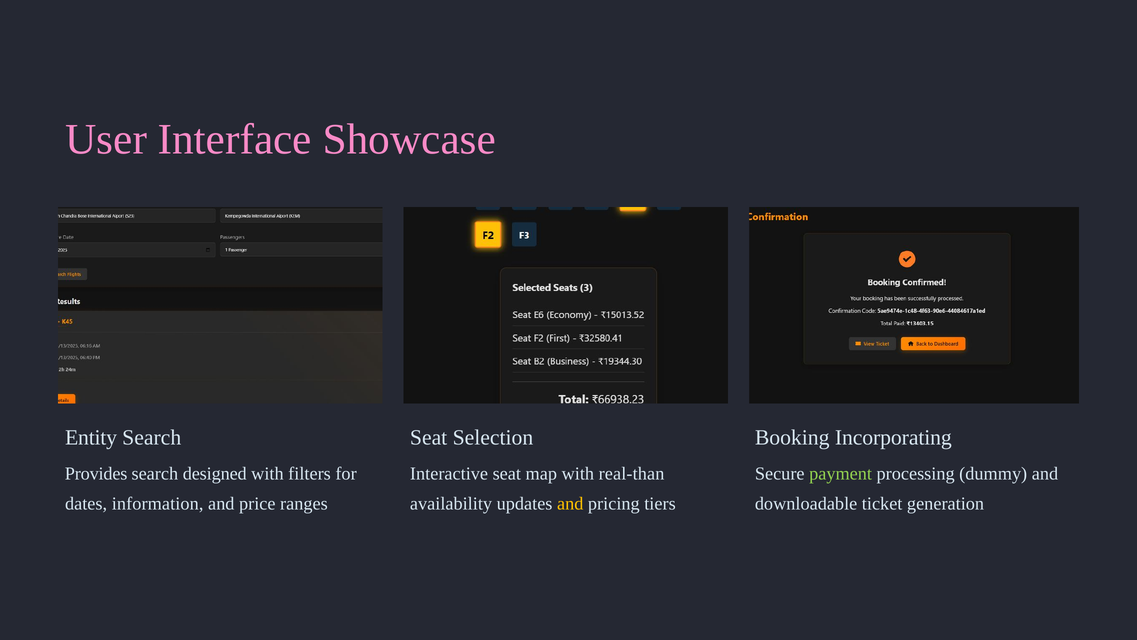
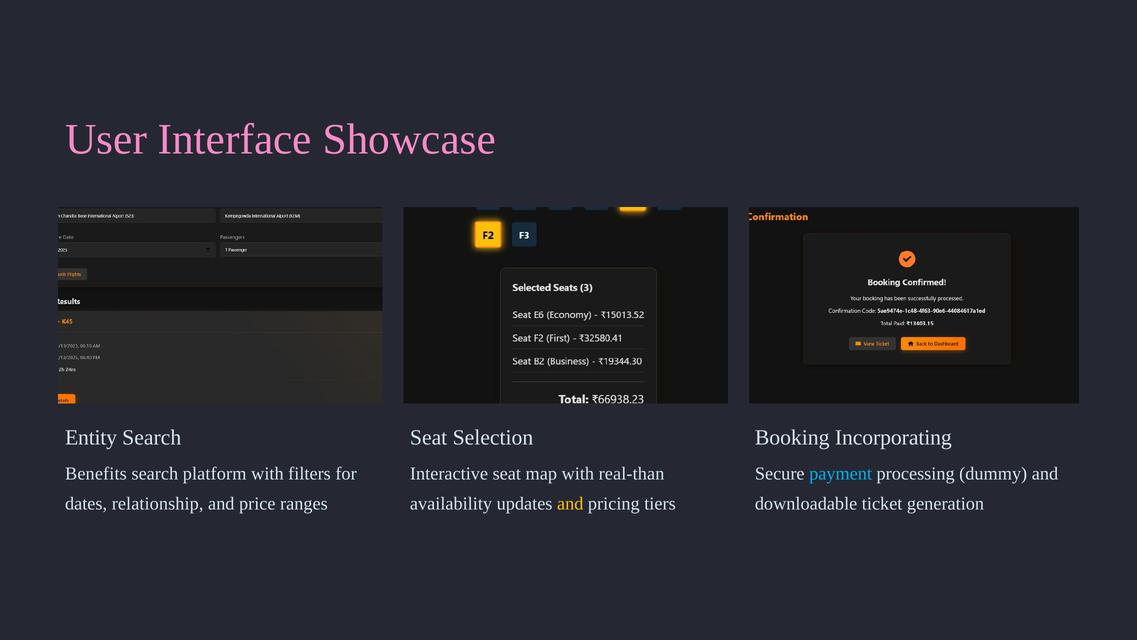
Provides: Provides -> Benefits (96, 474)
designed: designed -> platform (215, 474)
payment colour: light green -> light blue (841, 474)
information: information -> relationship (158, 503)
